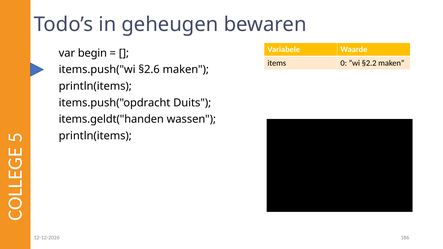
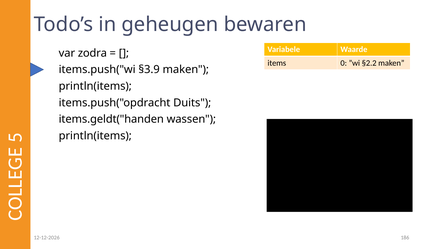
begin: begin -> zodra (92, 53)
§2.6: §2.6 -> §3.9 (149, 70)
